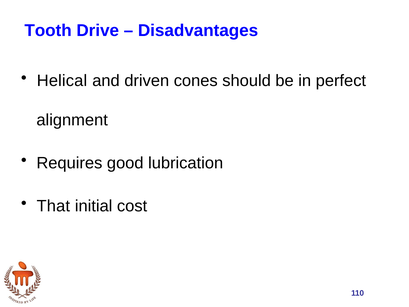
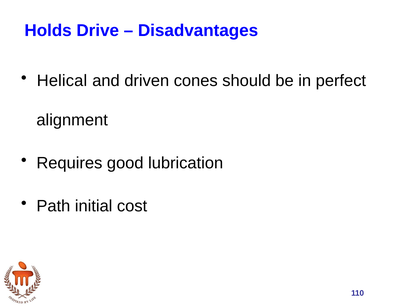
Tooth: Tooth -> Holds (48, 30)
That: That -> Path (53, 206)
